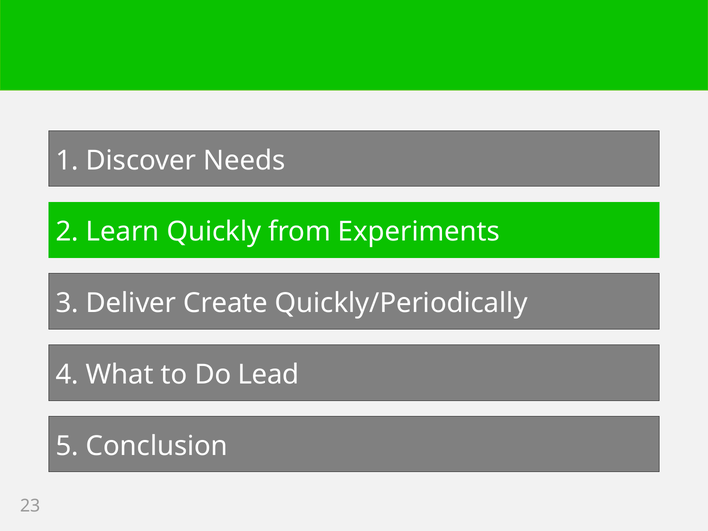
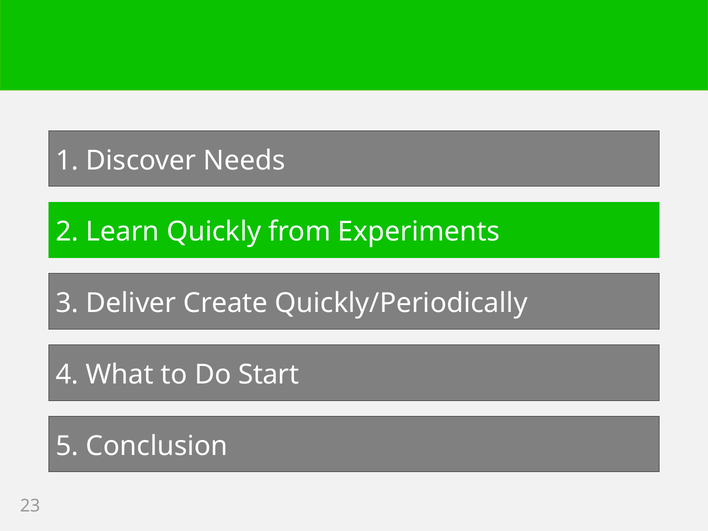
Lead: Lead -> Start (269, 375)
